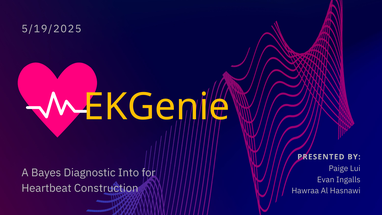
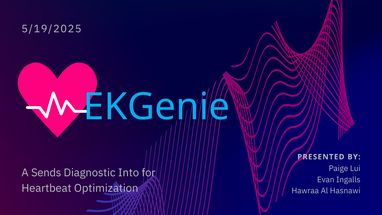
EKGenie colour: yellow -> light blue (157, 107)
Bayes: Bayes -> Sends (46, 173)
Construction: Construction -> Optimization (106, 188)
